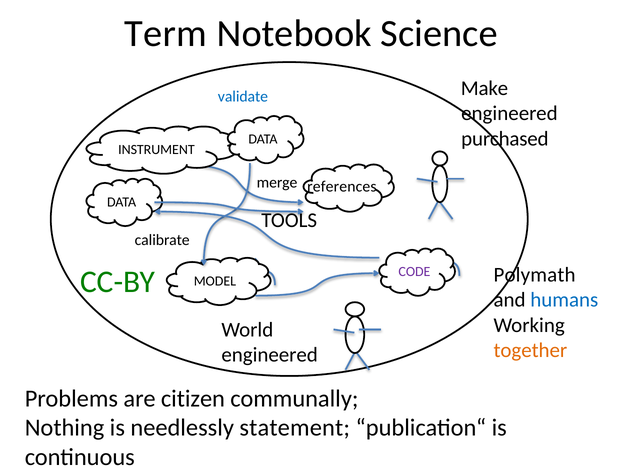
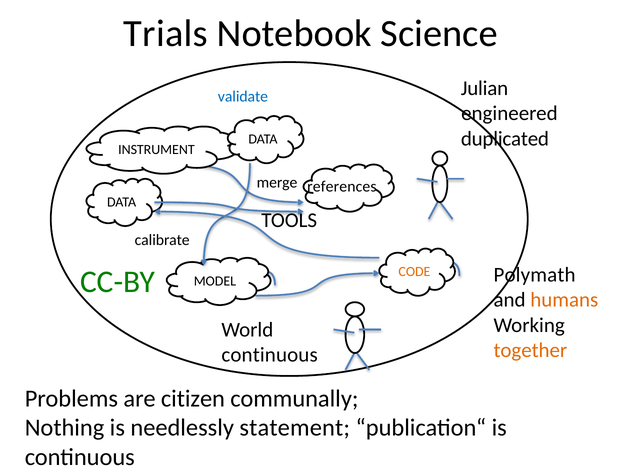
Term: Term -> Trials (166, 34)
Make: Make -> Julian (484, 88)
purchased: purchased -> duplicated (505, 139)
CODE colour: purple -> orange (414, 272)
humans colour: blue -> orange (564, 300)
engineered: engineered -> continuous (270, 355)
